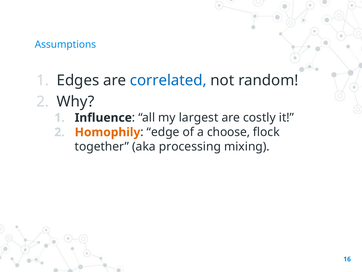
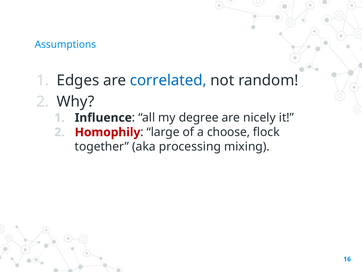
largest: largest -> degree (199, 118)
costly: costly -> nicely (259, 118)
Homophily colour: orange -> red (108, 132)
edge: edge -> large (163, 132)
